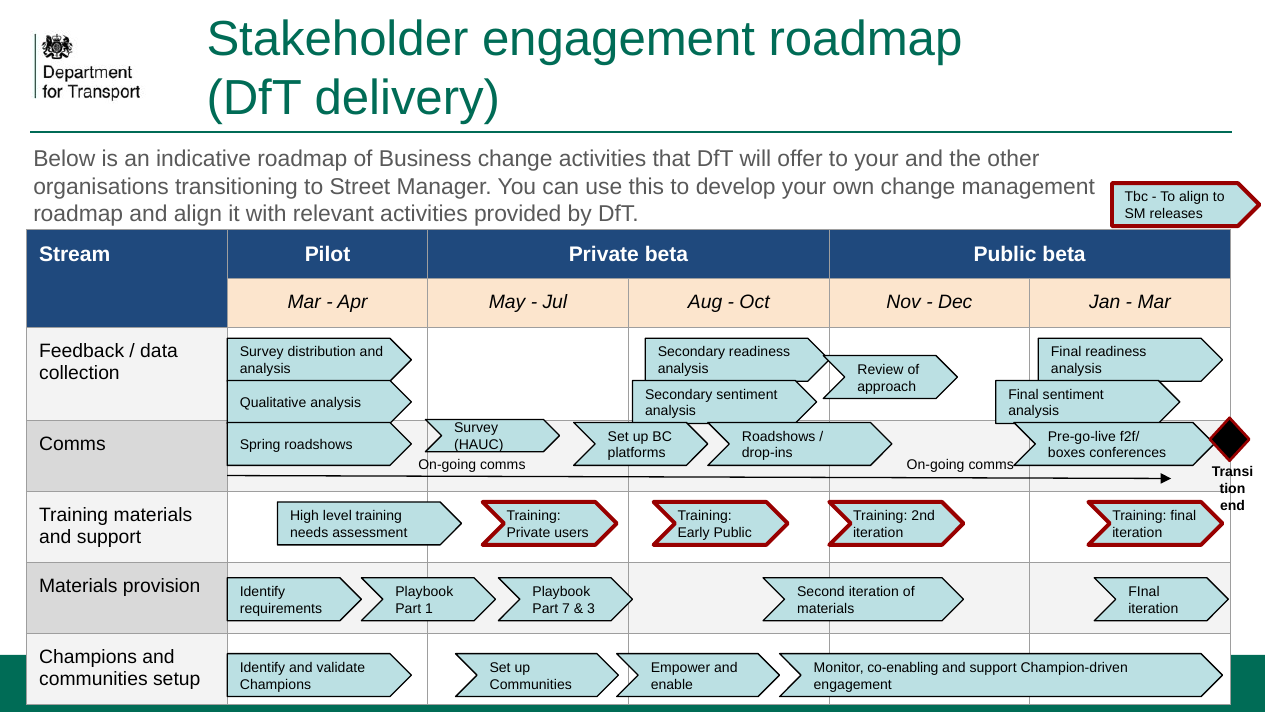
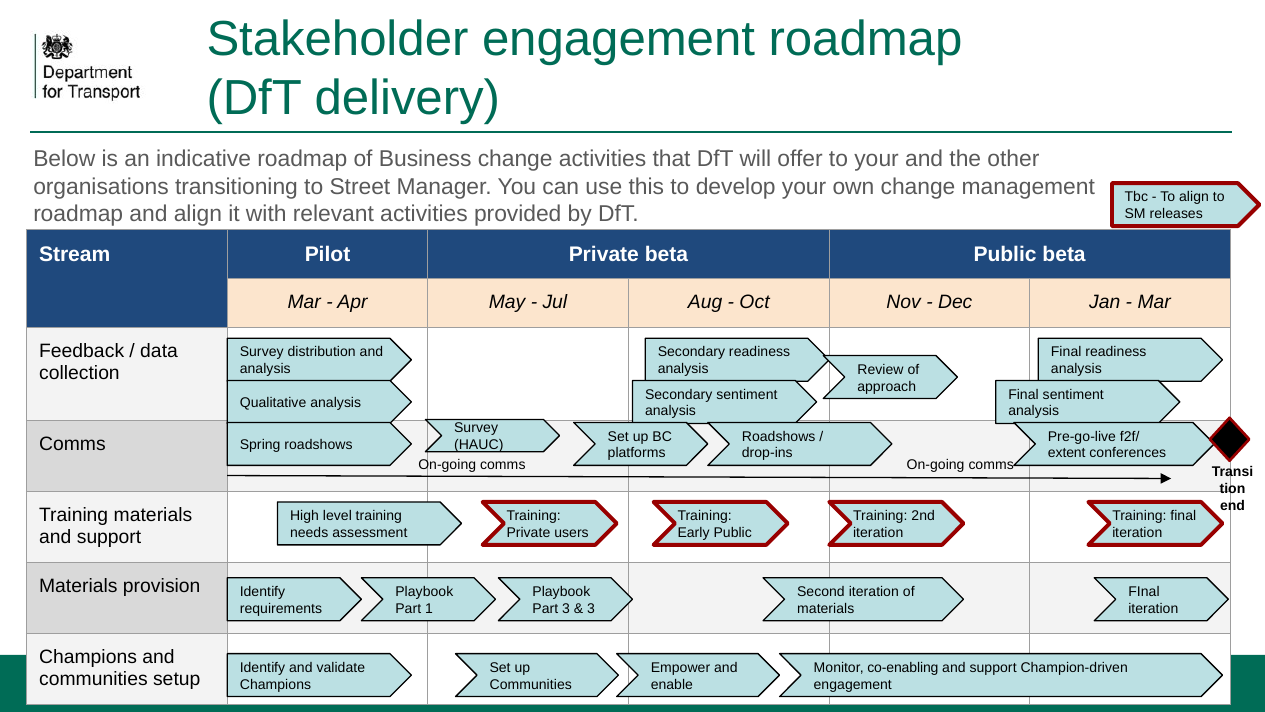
boxes: boxes -> extent (1067, 453)
Part 7: 7 -> 3 (566, 608)
